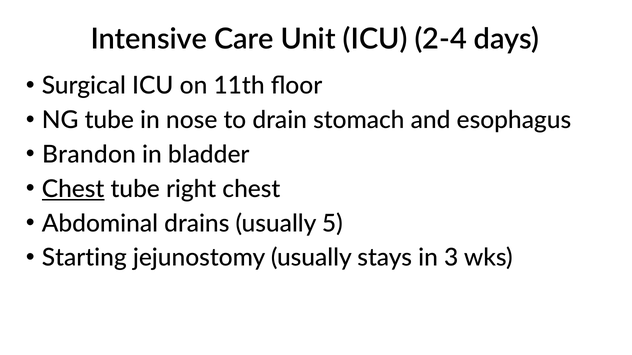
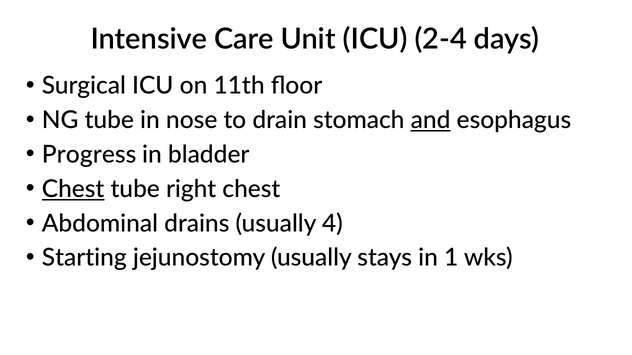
and underline: none -> present (431, 120)
Brandon: Brandon -> Progress (89, 155)
5: 5 -> 4 (332, 224)
3: 3 -> 1 (451, 258)
